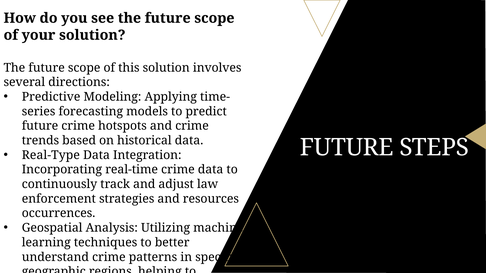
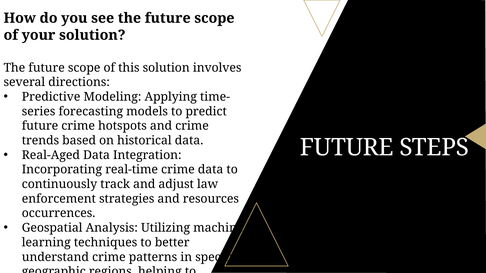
Real-Type: Real-Type -> Real-Aged (51, 155)
